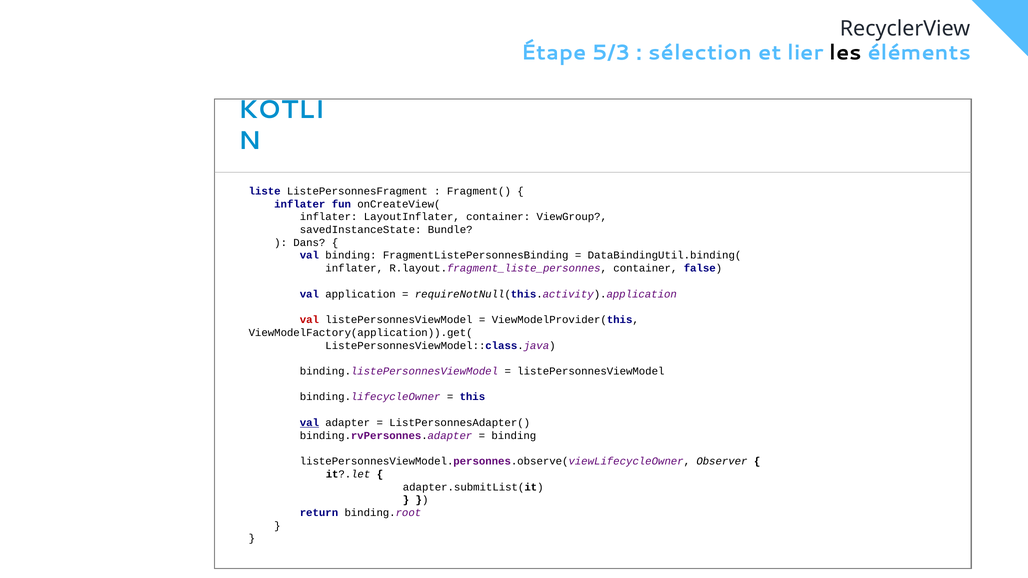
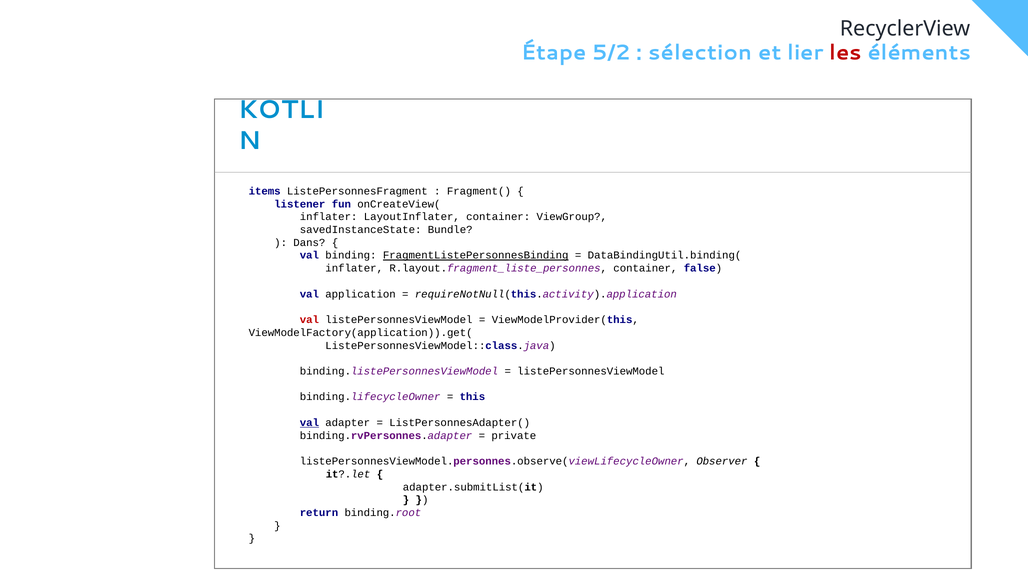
5/3: 5/3 -> 5/2 (611, 53)
les colour: black -> red (846, 53)
liste: liste -> items (265, 191)
inflater: inflater -> listener (300, 204)
FragmentListePersonnesBinding underline: none -> present (476, 256)
binding: binding -> private (514, 436)
